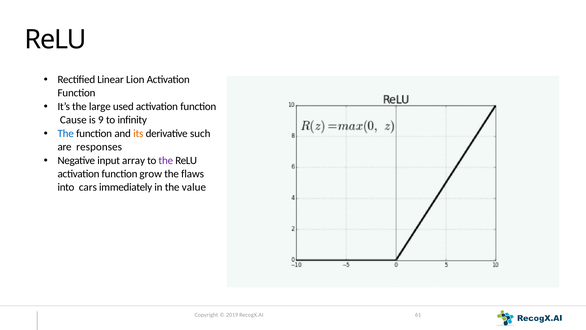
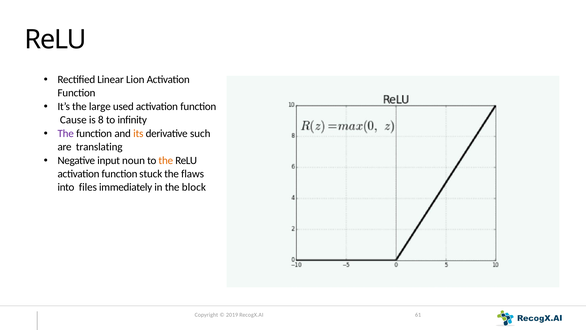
9: 9 -> 8 (101, 120)
The colour: blue -> purple (66, 134)
responses: responses -> translating (99, 147)
array: array -> noun (134, 160)
the colour: purple -> orange (166, 160)
grow: grow -> stuck (151, 174)
cars: cars -> files (88, 187)
value: value -> block (194, 187)
